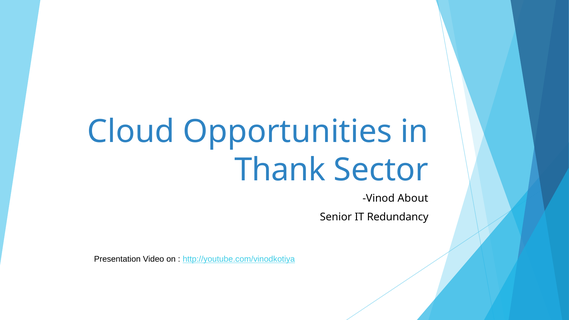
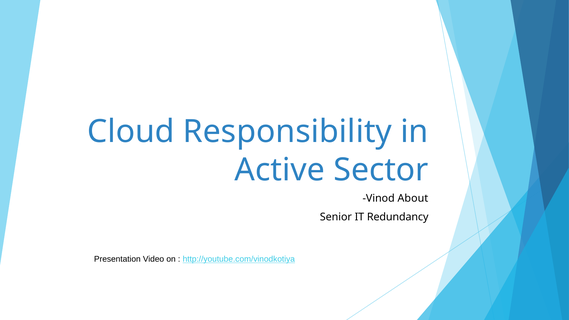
Opportunities: Opportunities -> Responsibility (287, 132)
Thank: Thank -> Active (280, 170)
